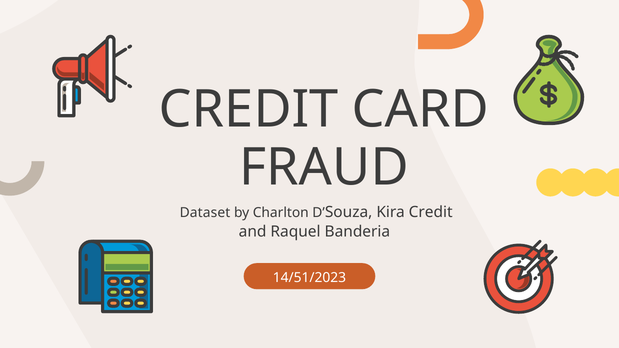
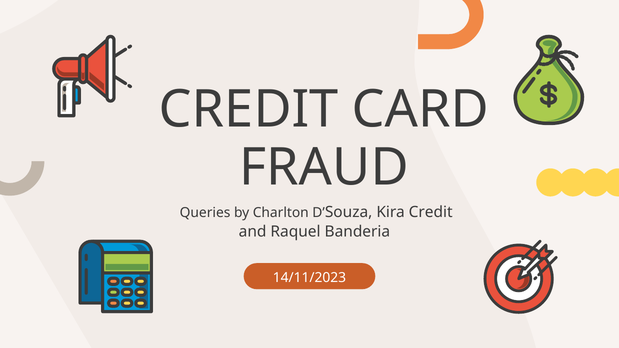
Dataset: Dataset -> Queries (205, 213)
14/51/2023: 14/51/2023 -> 14/11/2023 (309, 278)
